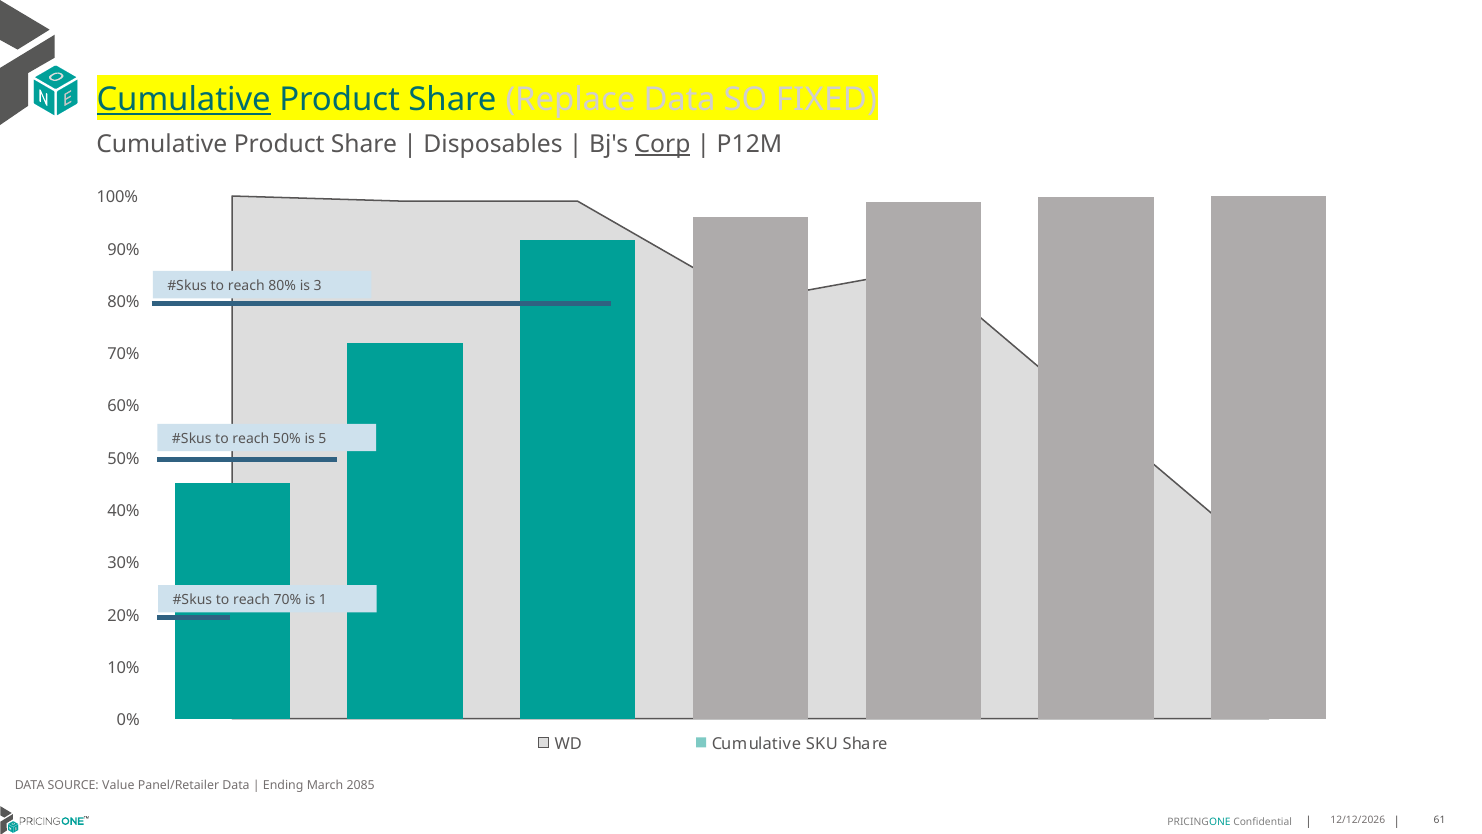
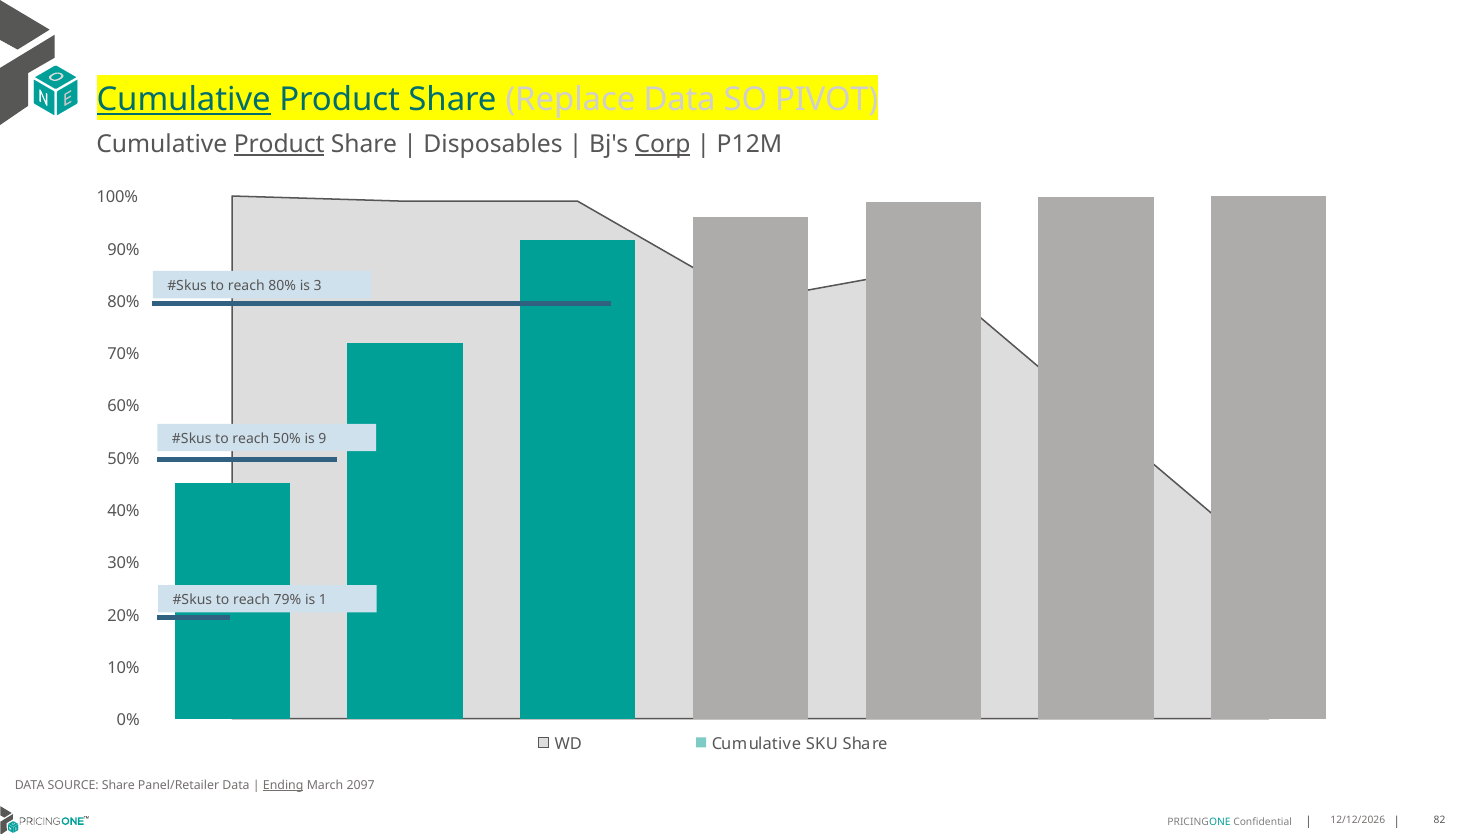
FIXED: FIXED -> PIVOT (827, 100)
Product underline: none -> present (279, 144)
5: 5 -> 9 (322, 438)
reach 70%: 70% -> 79% (287, 599)
SOURCE Value: Value -> Share (118, 785)
Ending underline: none -> present (283, 785)
2085: 2085 -> 2097 (361, 785)
61: 61 -> 82 (1440, 820)
